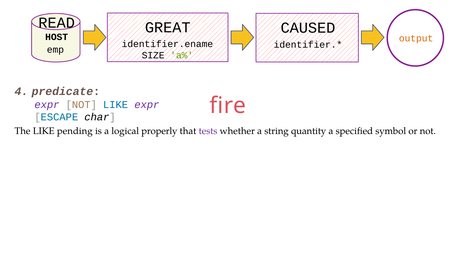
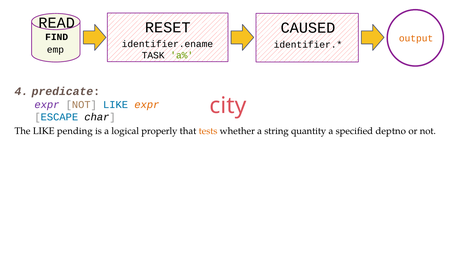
GREAT: GREAT -> RESET (168, 27)
HOST: HOST -> FIND (57, 37)
SIZE: SIZE -> TASK (153, 55)
fire: fire -> city (228, 105)
expr colour: purple -> orange (147, 104)
tests colour: purple -> orange (208, 131)
symbol: symbol -> deptno (391, 131)
